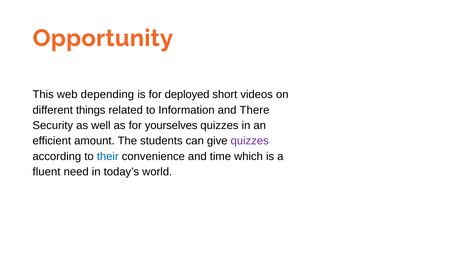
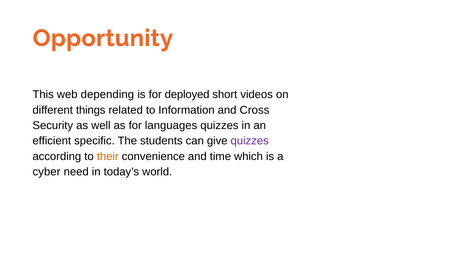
There: There -> Cross (255, 110)
yourselves: yourselves -> languages (171, 126)
amount: amount -> specific (94, 141)
their colour: blue -> orange (108, 157)
fluent: fluent -> cyber (47, 172)
